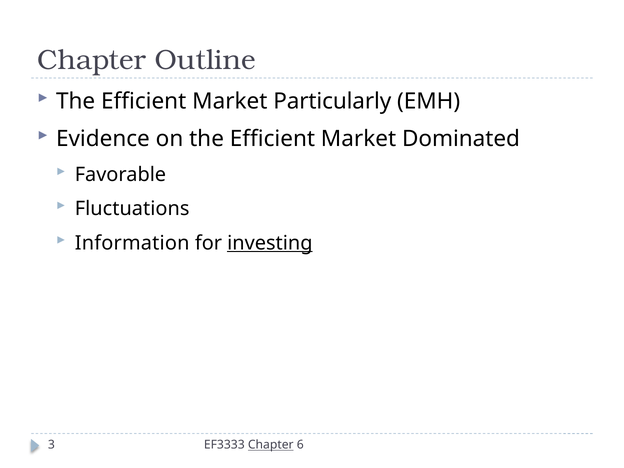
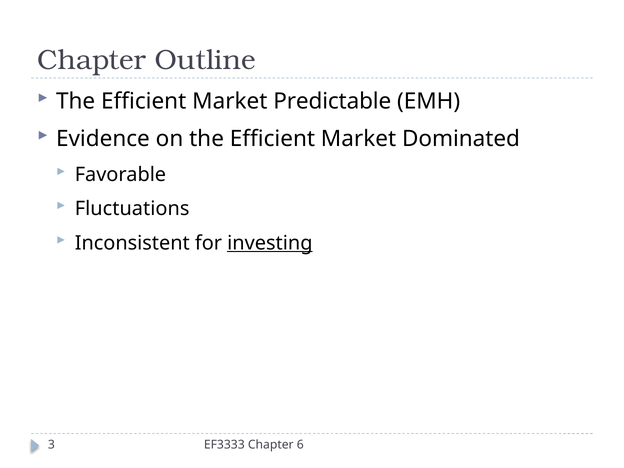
Particularly: Particularly -> Predictable (332, 101)
Information: Information -> Inconsistent (132, 243)
Chapter underline: present -> none (271, 445)
